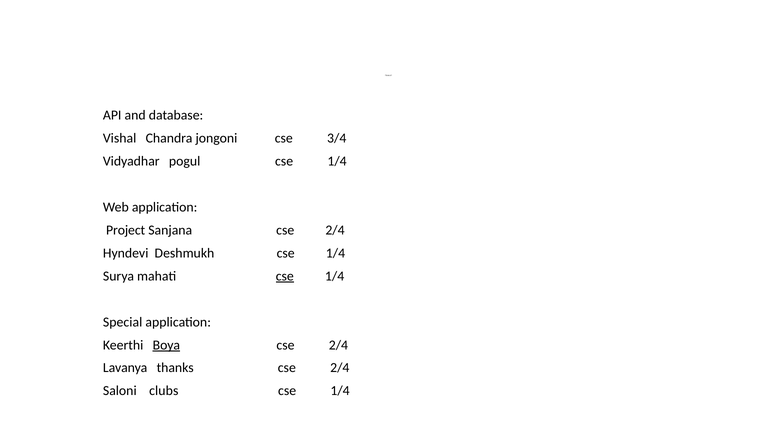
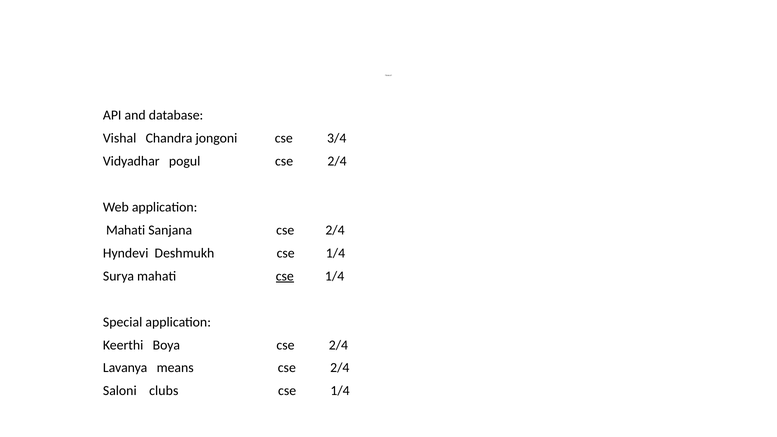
pogul cse 1/4: 1/4 -> 2/4 (337, 161)
Project: Project -> Mahati (126, 230)
Boya underline: present -> none (166, 345)
thanks: thanks -> means (175, 368)
